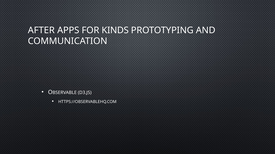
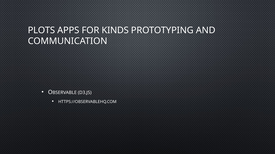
AFTER: AFTER -> PLOTS (41, 30)
